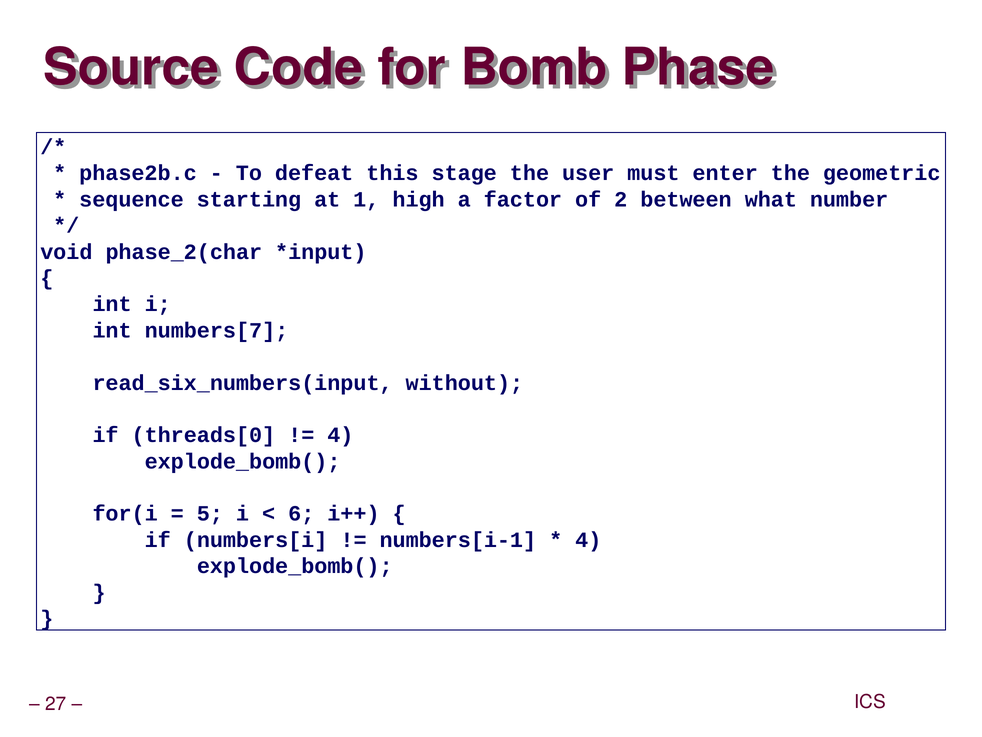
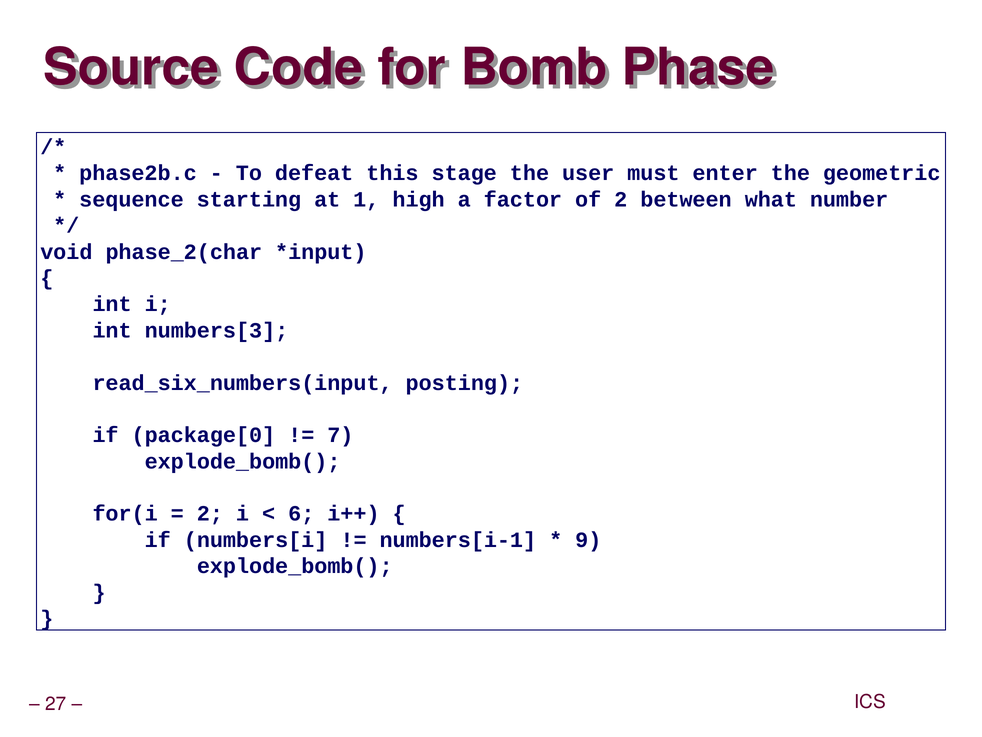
numbers[7: numbers[7 -> numbers[3 (216, 330)
without: without -> posting (464, 383)
threads[0: threads[0 -> package[0 (203, 435)
4: 4 -> 7 (340, 435)
5: 5 -> 2 (210, 513)
4: 4 -> 9 (588, 540)
